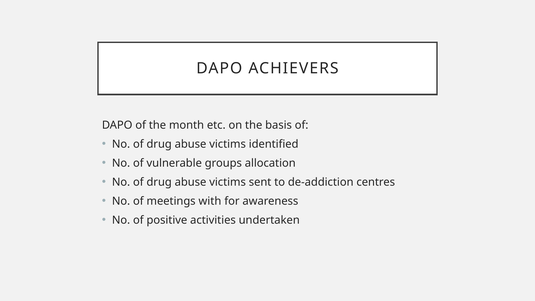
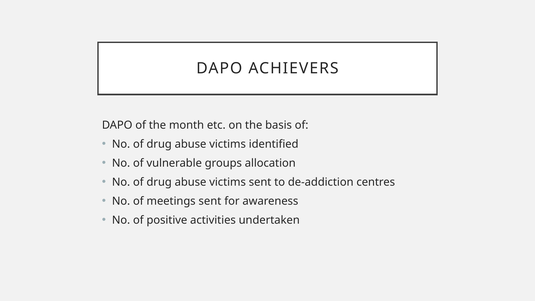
meetings with: with -> sent (210, 201)
